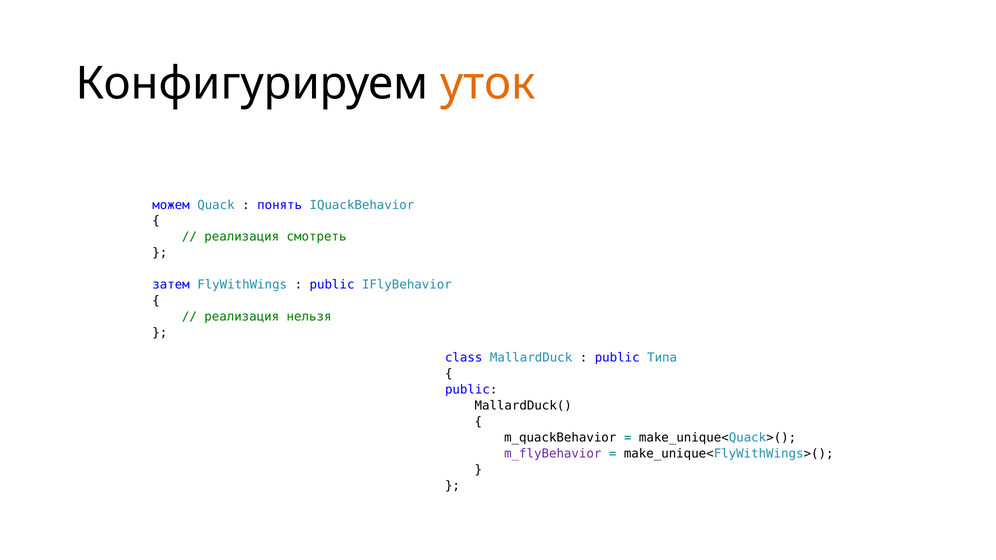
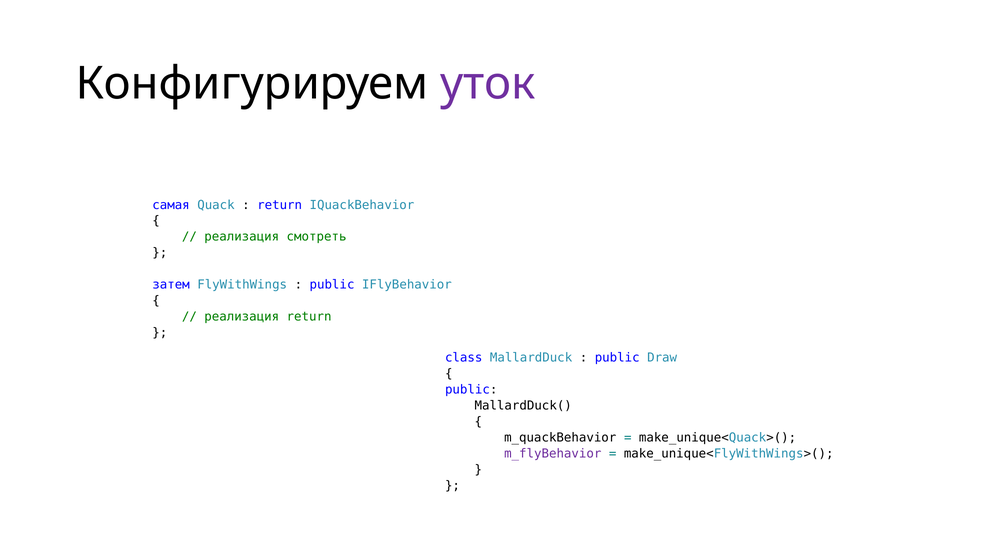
уток colour: orange -> purple (488, 84)
можем: можем -> самая (171, 205)
понять: понять -> return (280, 205)
реализация нельзя: нельзя -> return (309, 317)
Типа: Типа -> Draw (662, 358)
